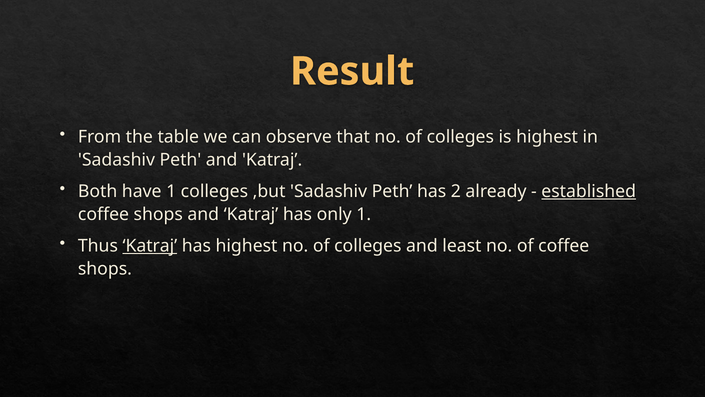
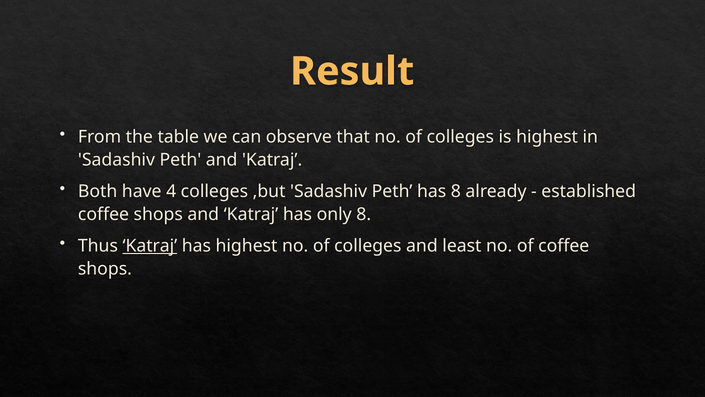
have 1: 1 -> 4 (171, 191)
has 2: 2 -> 8 (456, 191)
established underline: present -> none (589, 191)
only 1: 1 -> 8 (364, 214)
